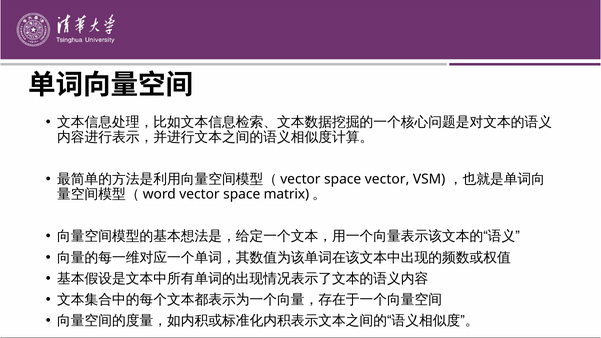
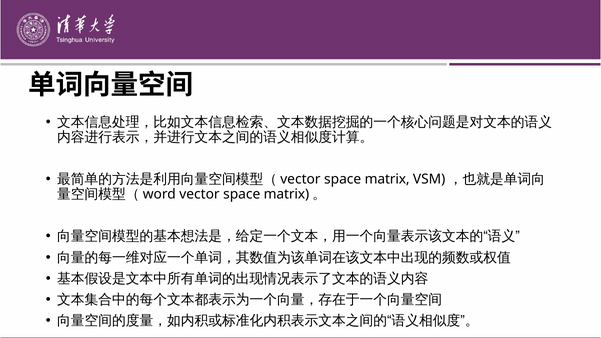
vector: vector -> matrix (387, 179)
